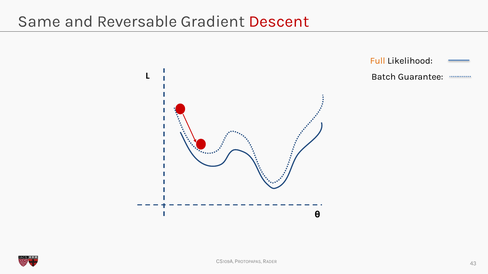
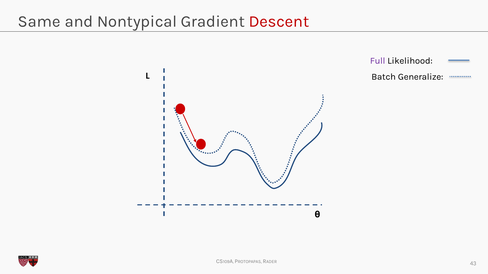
Reversable: Reversable -> Nontypical (137, 21)
Full colour: orange -> purple (378, 61)
Guarantee: Guarantee -> Generalize (421, 77)
